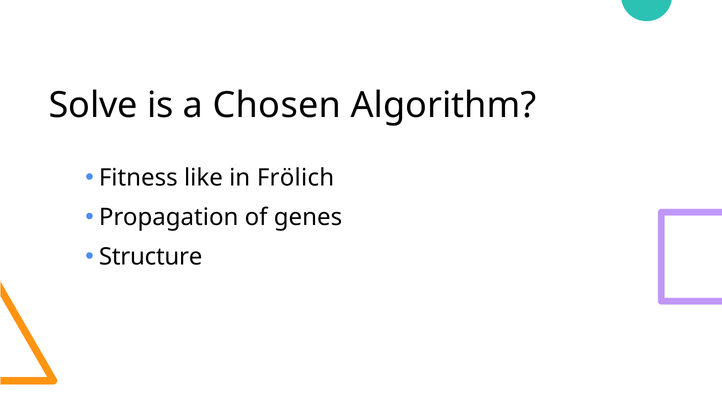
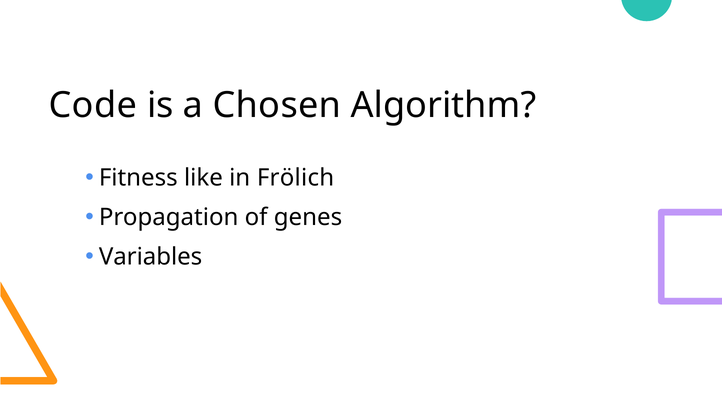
Solve: Solve -> Code (93, 105)
Structure: Structure -> Variables (151, 257)
